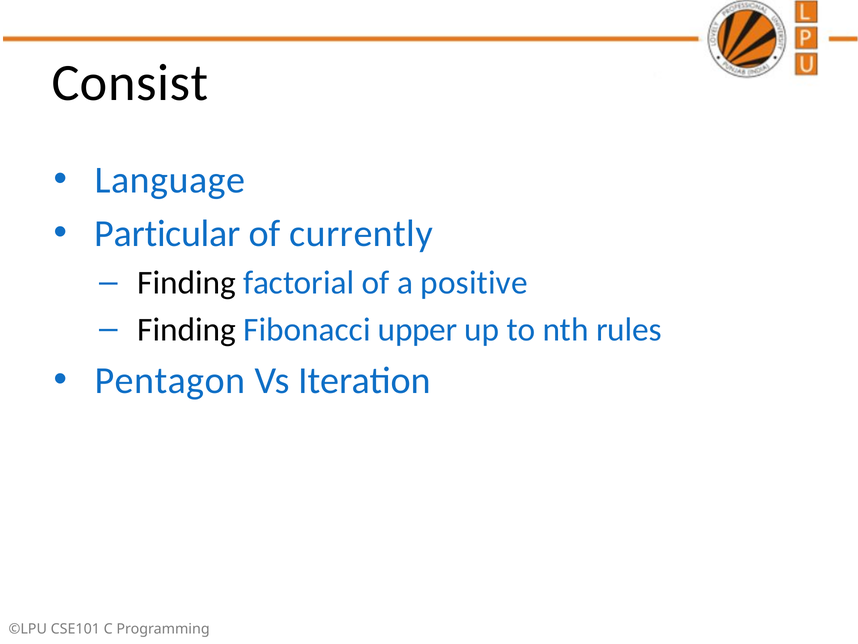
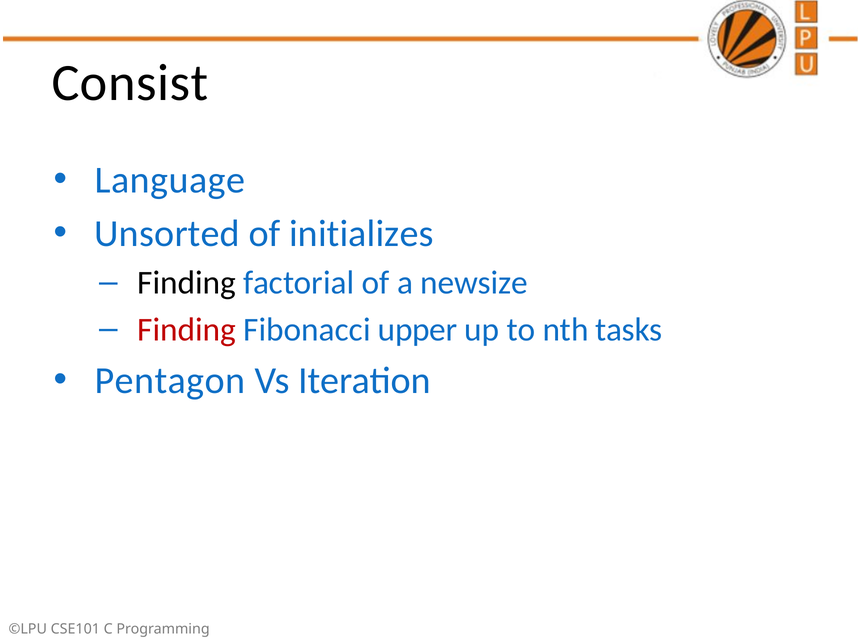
Particular: Particular -> Unsorted (167, 233)
currently: currently -> initializes (361, 233)
positive: positive -> newsize (474, 283)
Finding colour: black -> red (187, 329)
rules: rules -> tasks (629, 329)
